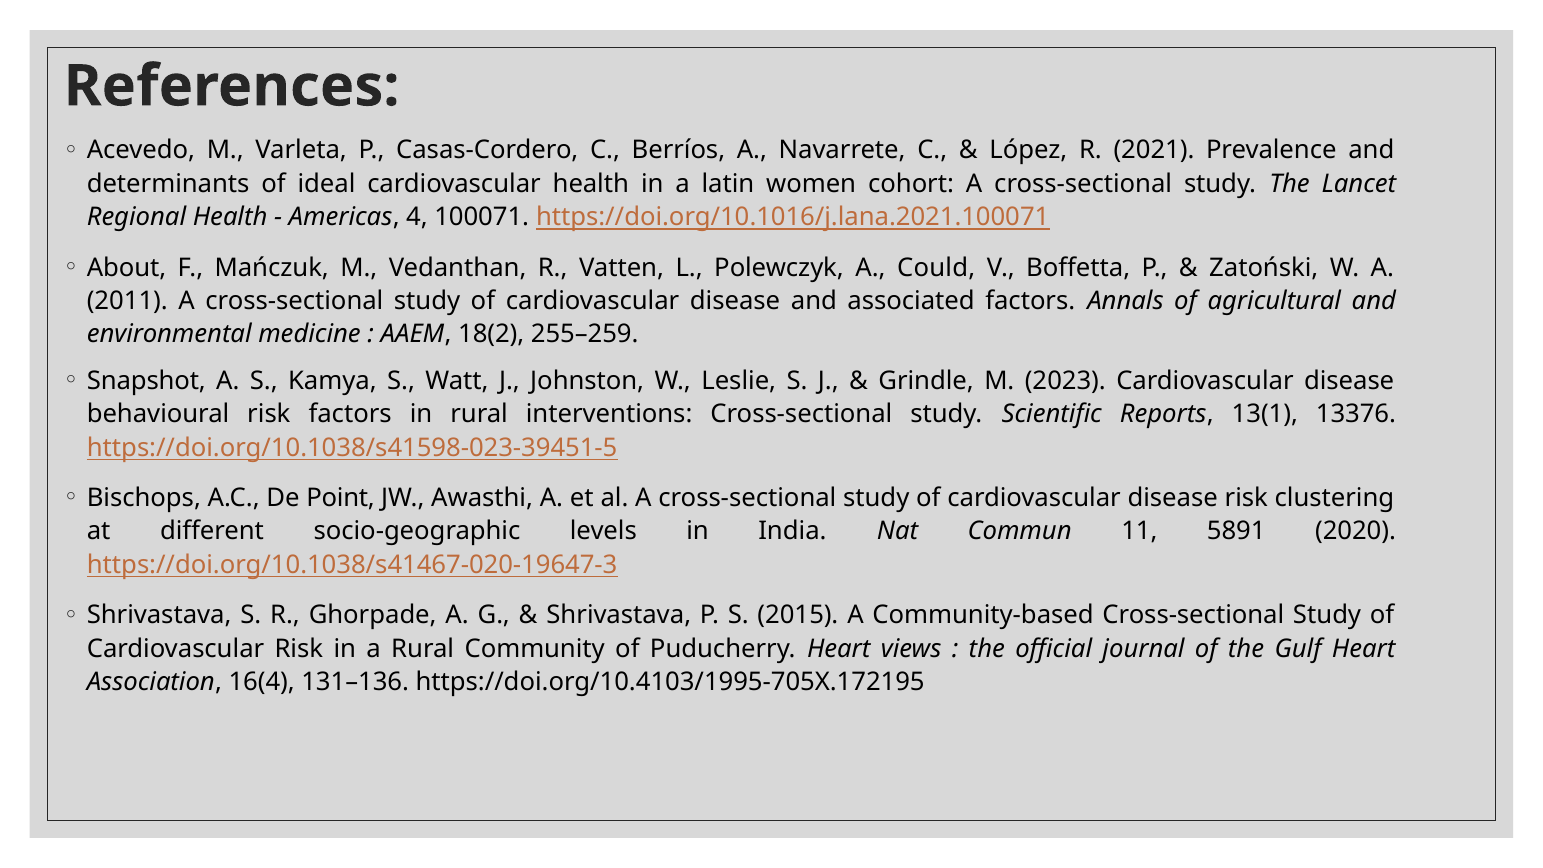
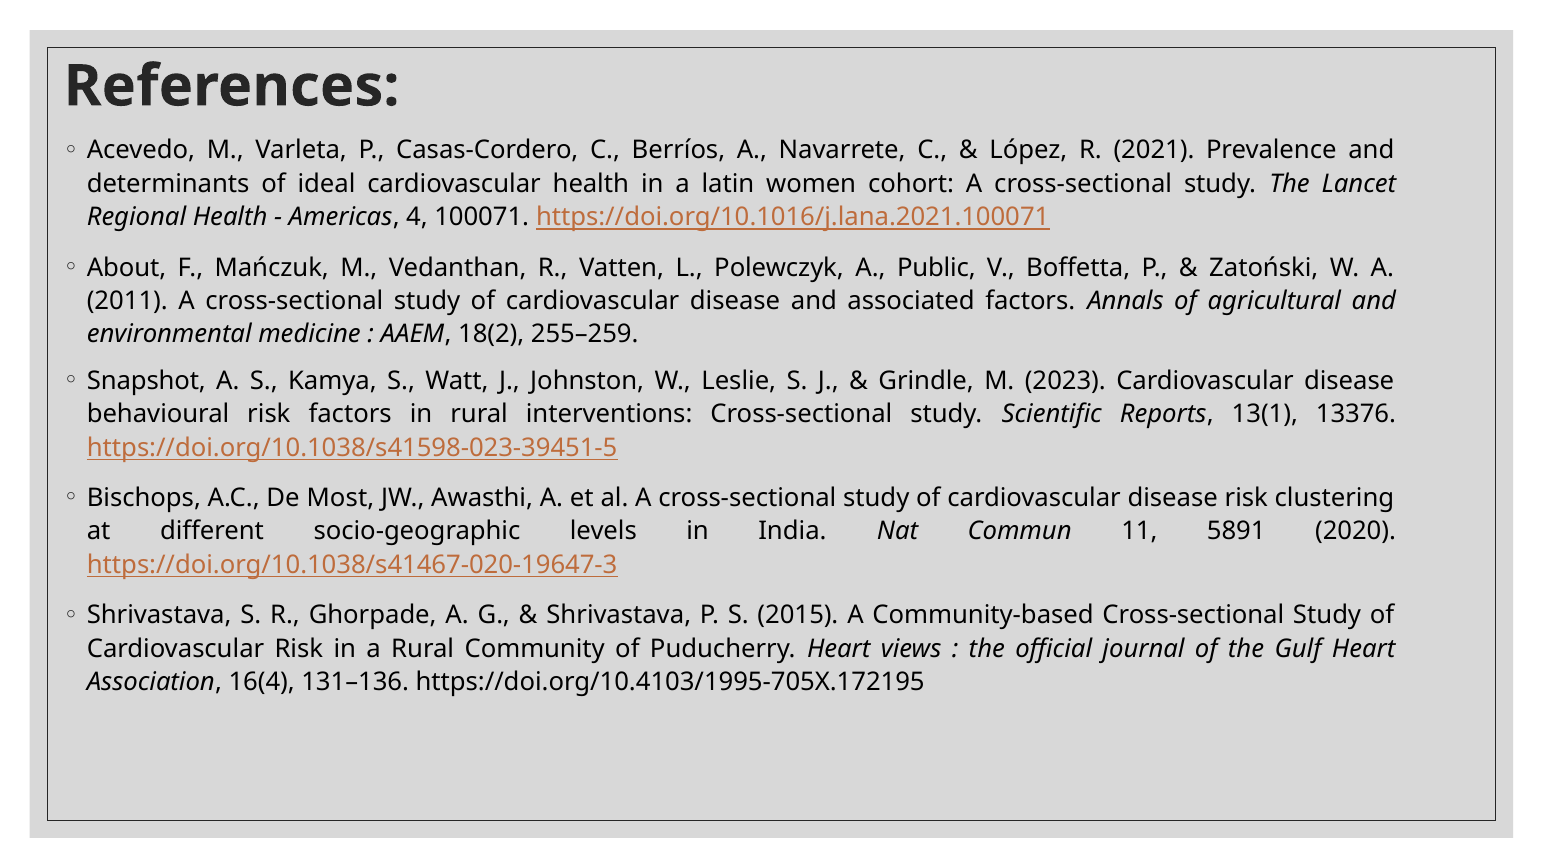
Could: Could -> Public (936, 268)
Point: Point -> Most (340, 498)
